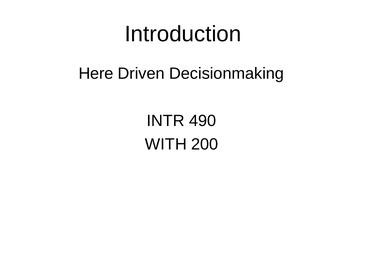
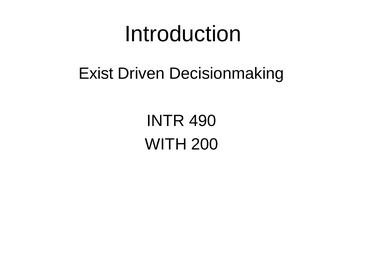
Here: Here -> Exist (96, 74)
